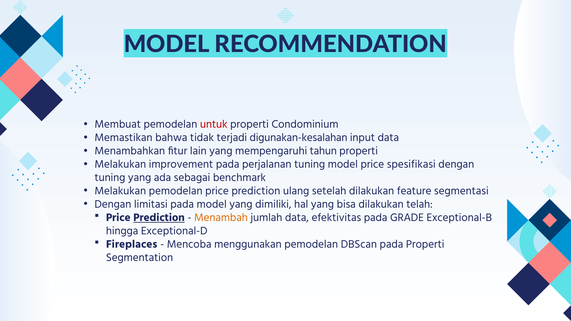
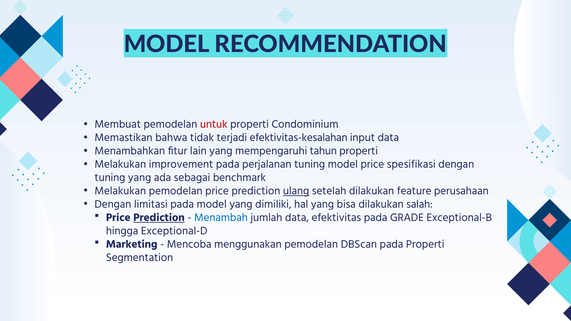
digunakan-kesalahan: digunakan-kesalahan -> efektivitas-kesalahan (299, 138)
ulang underline: none -> present (296, 191)
segmentasi: segmentasi -> perusahaan (461, 191)
telah: telah -> salah (420, 204)
Menambah colour: orange -> blue (221, 218)
Fireplaces: Fireplaces -> Marketing (132, 244)
